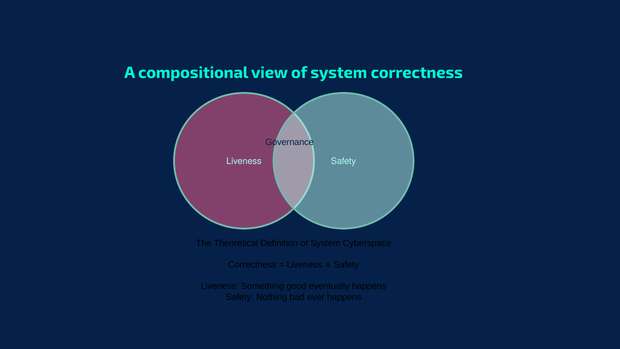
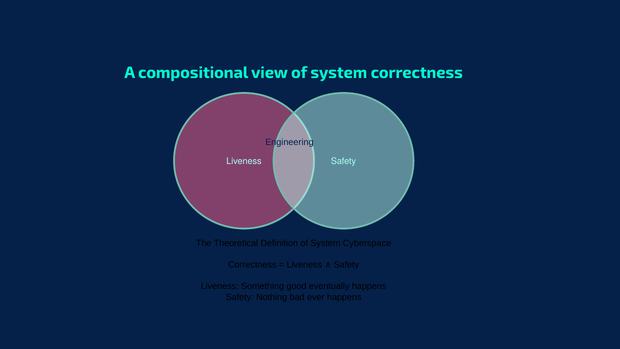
Governance: Governance -> Engineering (289, 142)
